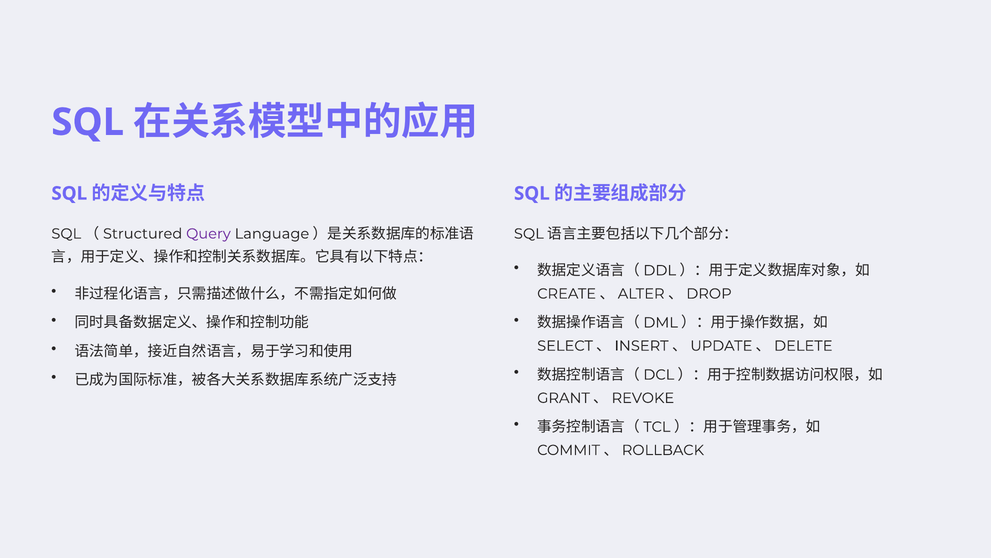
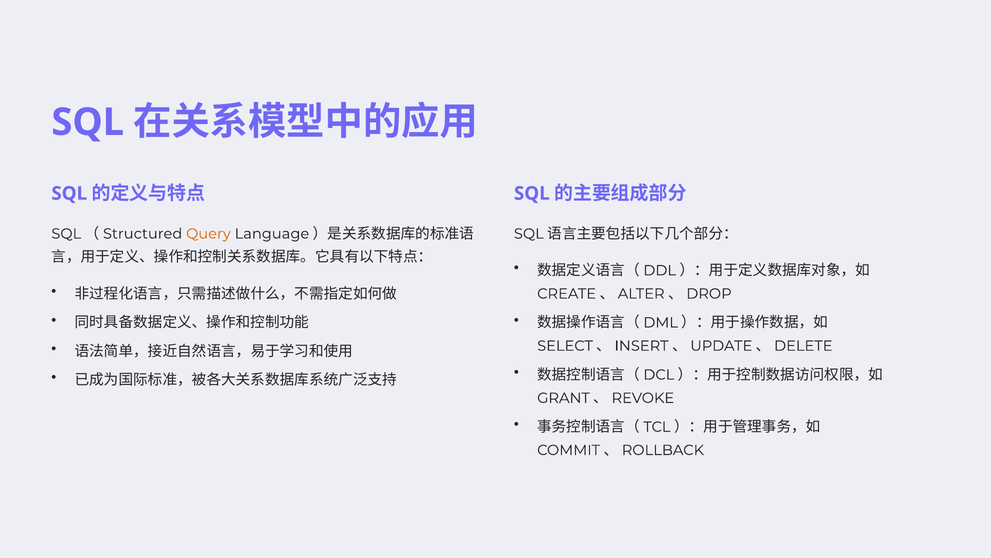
Query colour: purple -> orange (208, 234)
